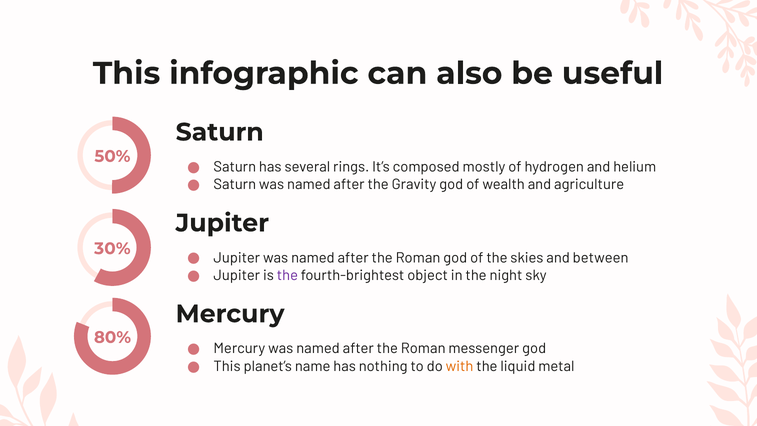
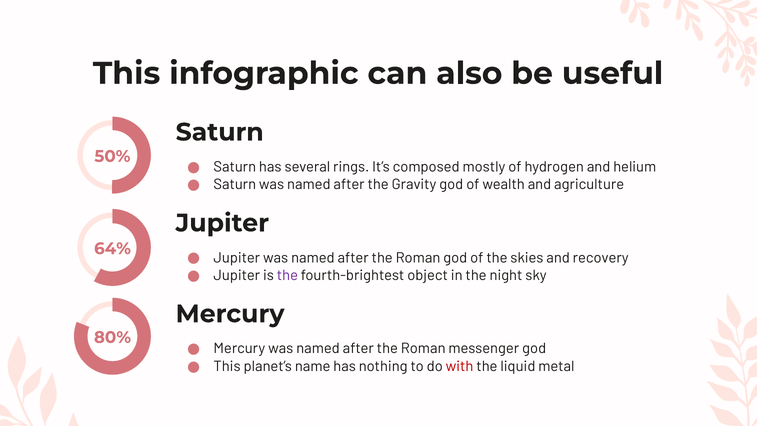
30%: 30% -> 64% (112, 248)
between: between -> recovery (601, 258)
with colour: orange -> red (460, 366)
